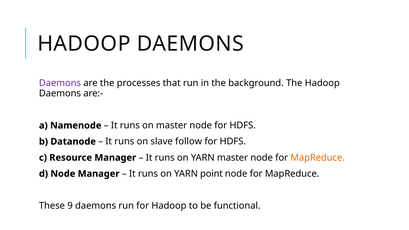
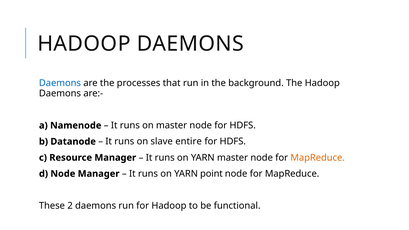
Daemons colour: purple -> blue (60, 83)
follow: follow -> entire (189, 142)
9: 9 -> 2 (70, 206)
